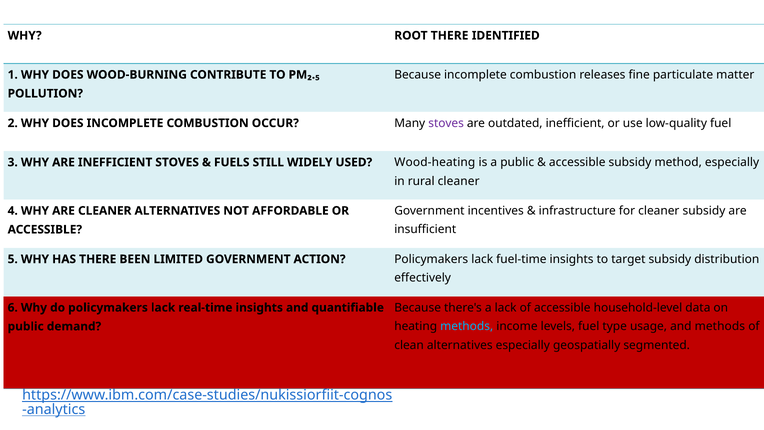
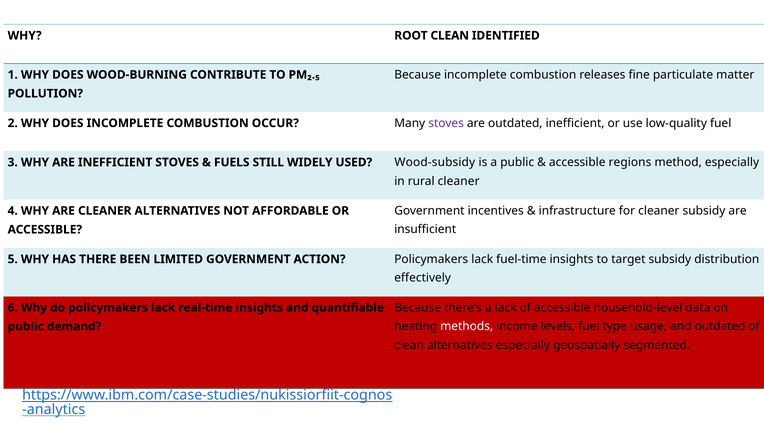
ROOT THERE: THERE -> CLEAN (450, 36)
Wood-heating: Wood-heating -> Wood-subsidy (435, 162)
accessible subsidy: subsidy -> regions (630, 162)
methods colour: light blue -> white (467, 326)
and methods: methods -> outdated (720, 326)
